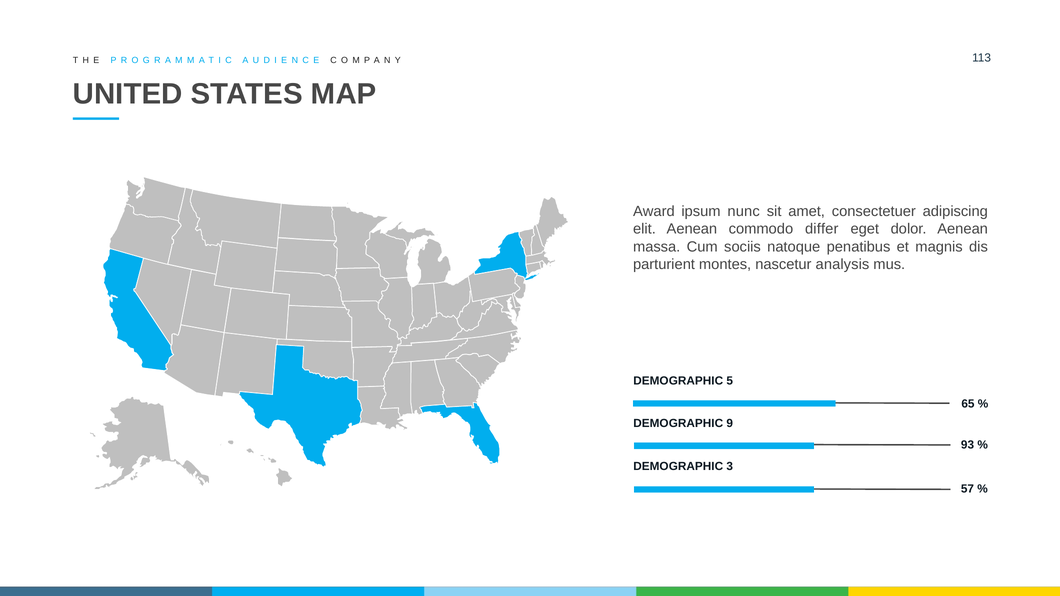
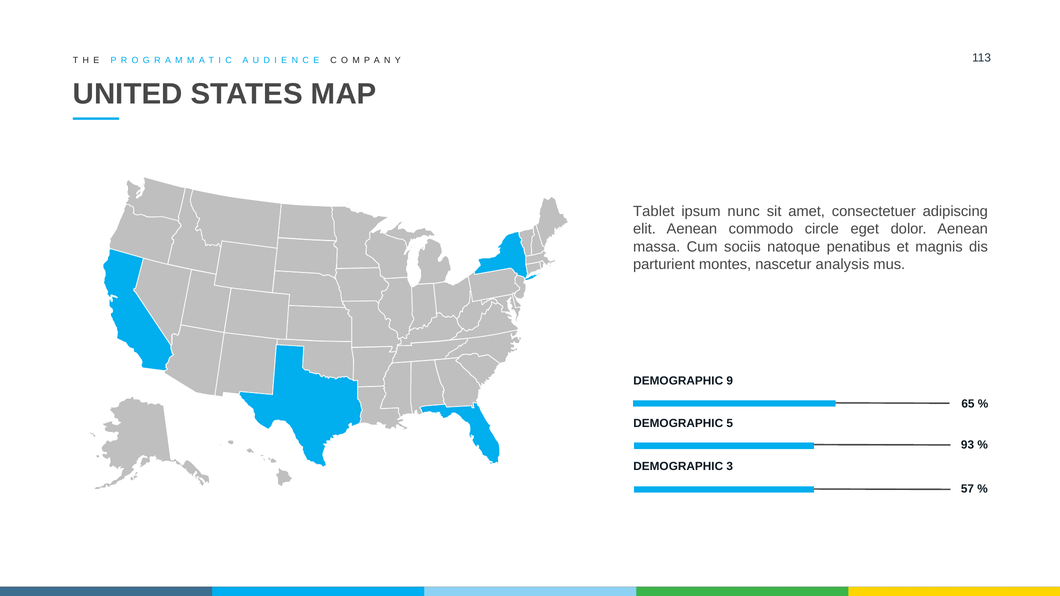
Award: Award -> Tablet (654, 211)
differ: differ -> circle (822, 229)
5: 5 -> 9 (730, 381)
9: 9 -> 5 (730, 424)
